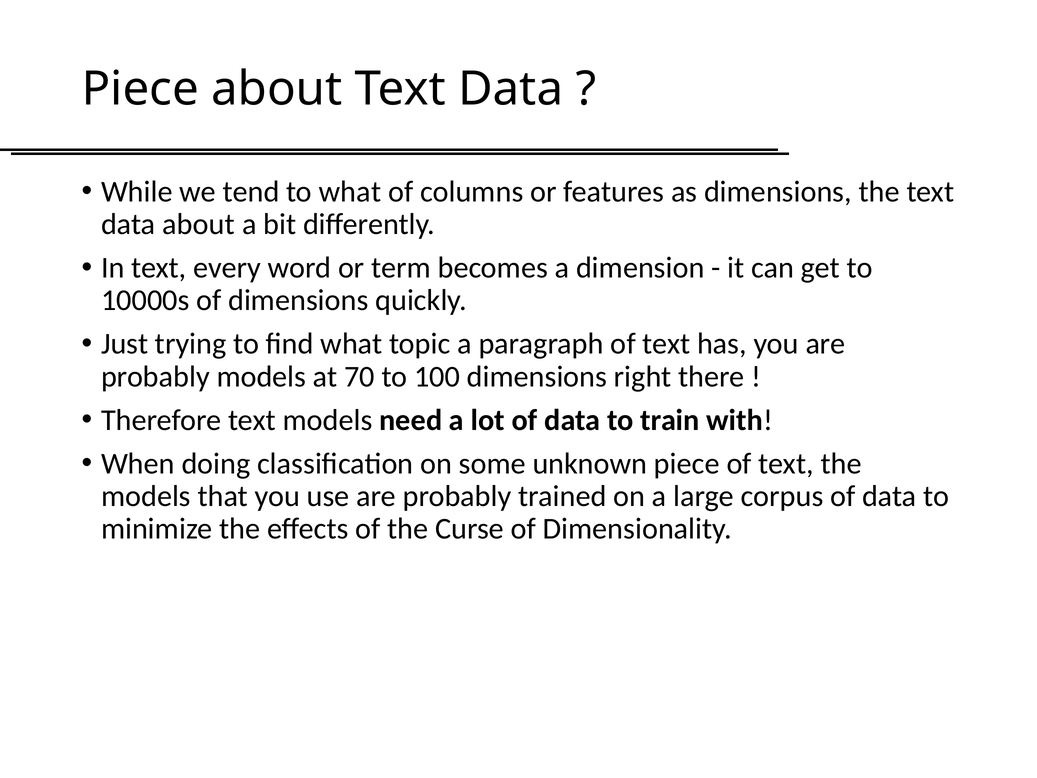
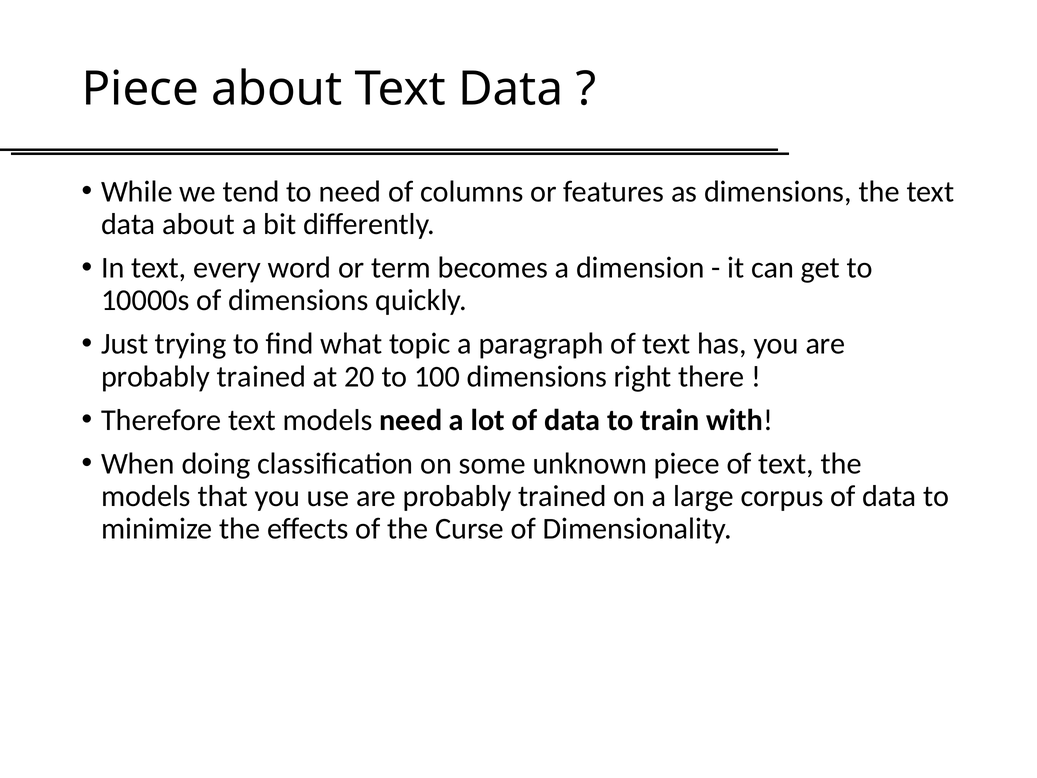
to what: what -> need (350, 192)
models: models -> trained (261, 377)
70: 70 -> 20 (359, 377)
